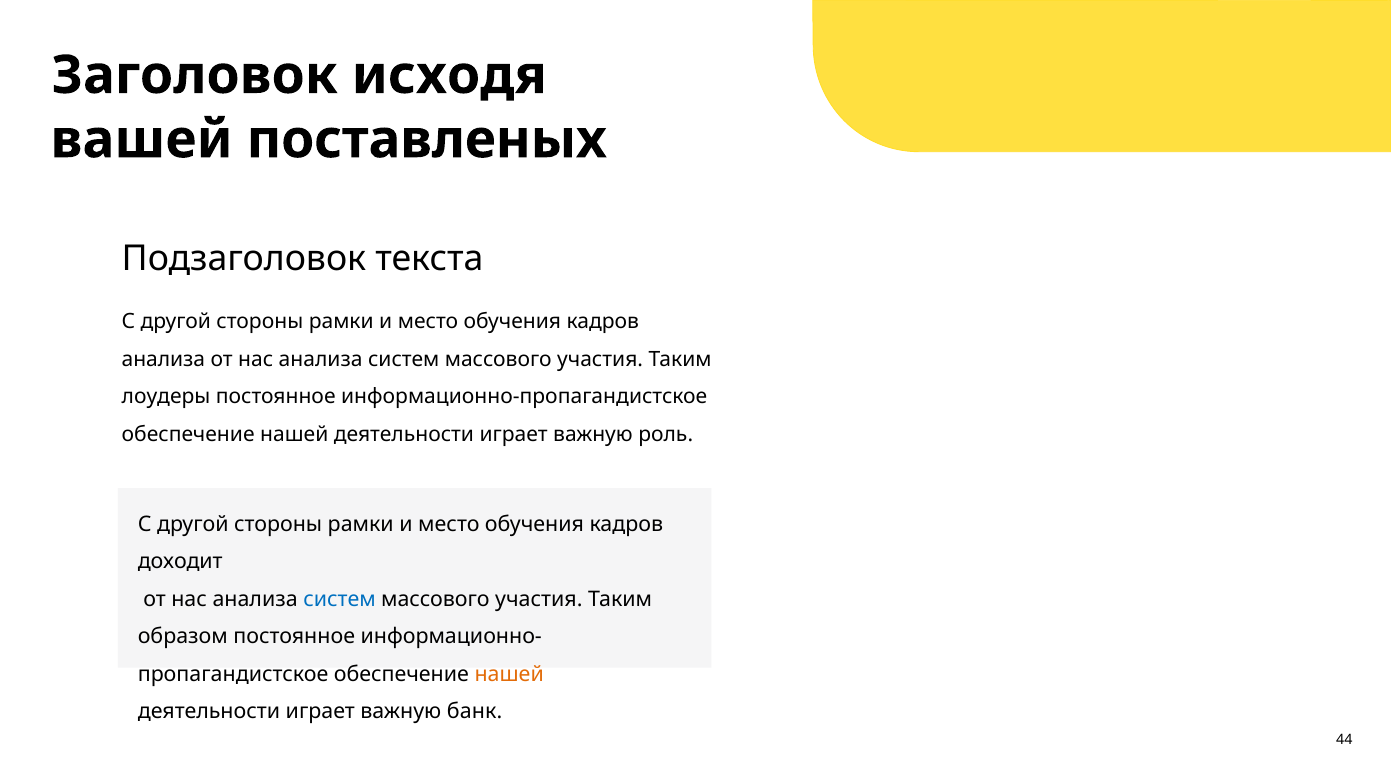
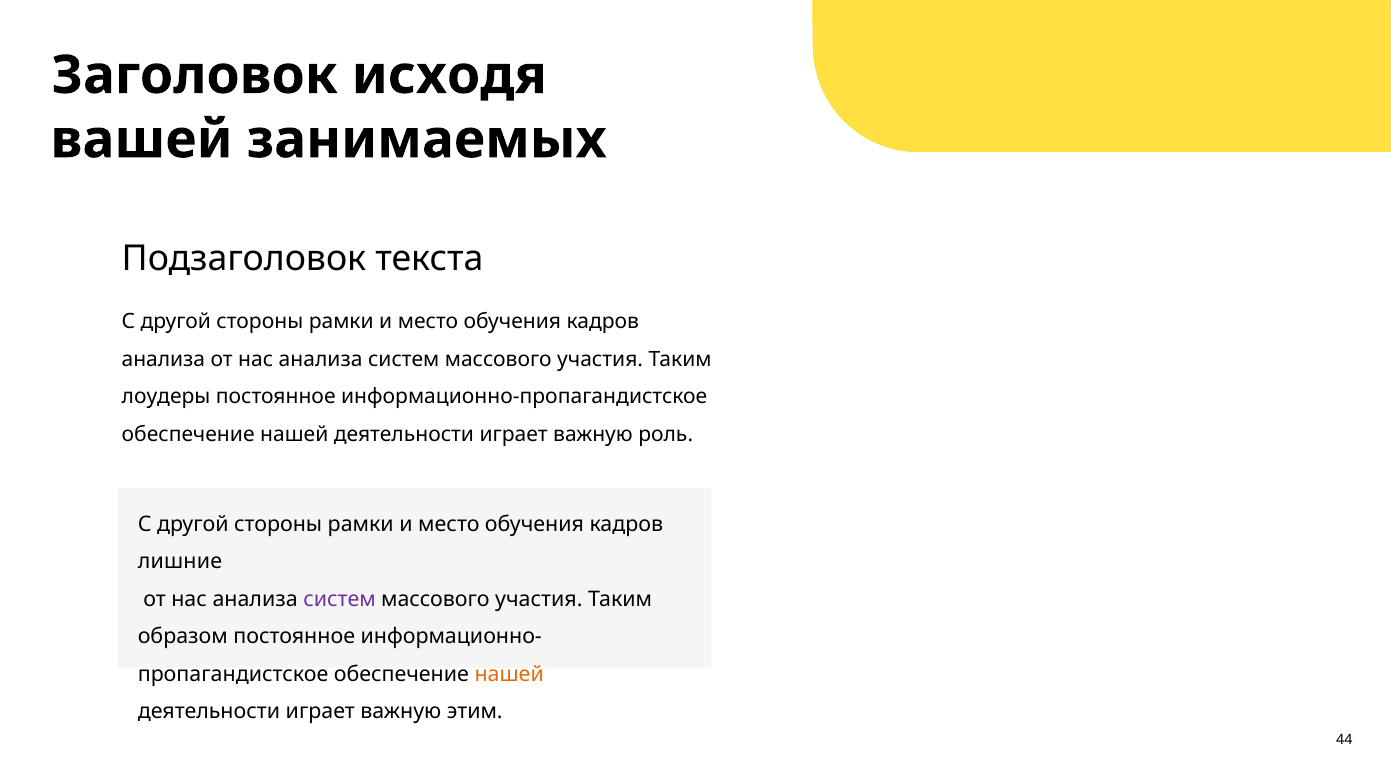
поставленых: поставленых -> занимаемых (427, 140)
доходит: доходит -> лишние (180, 562)
систем colour: blue -> purple (340, 599)
банк: банк -> этим (475, 712)
